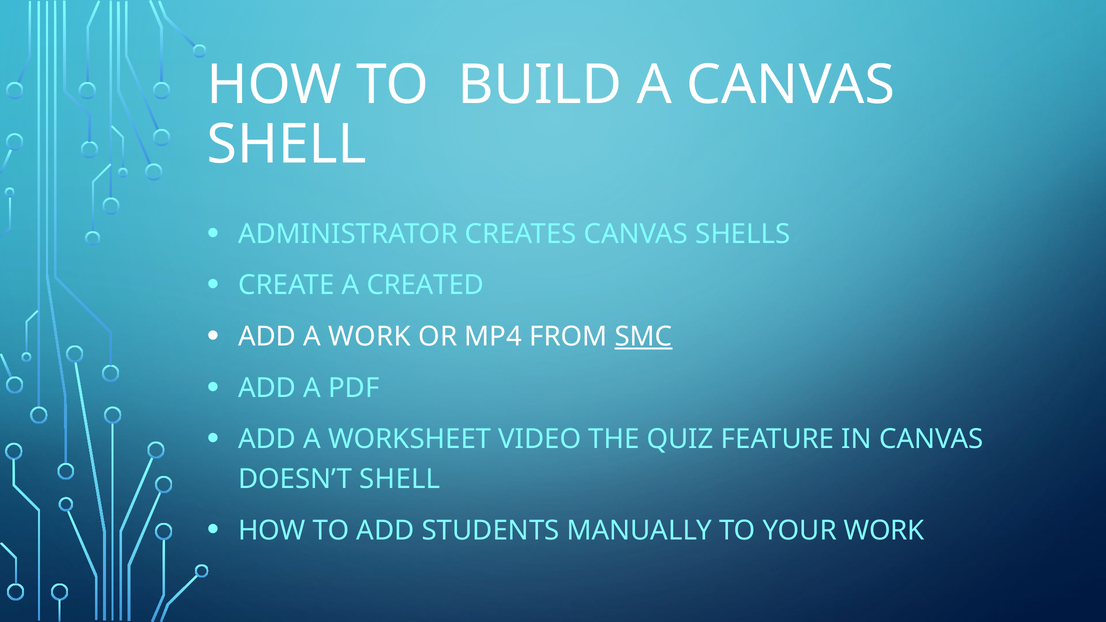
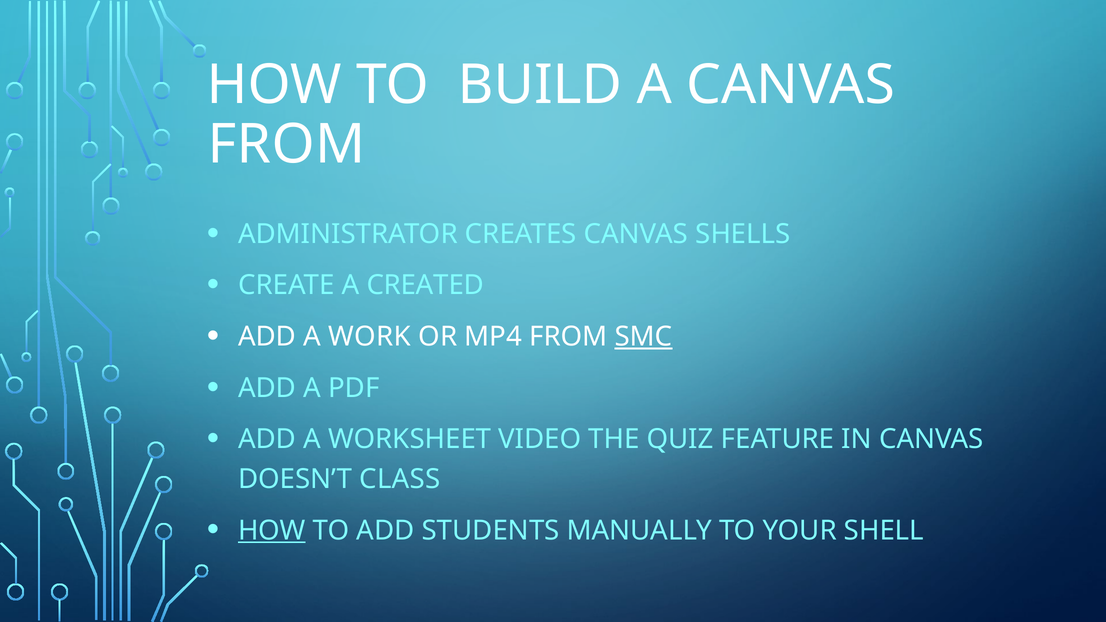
SHELL: SHELL -> FROM (287, 145)
DOESN’T SHELL: SHELL -> CLASS (400, 479)
HOW underline: none -> present (272, 531)
YOUR WORK: WORK -> SHELL (884, 531)
